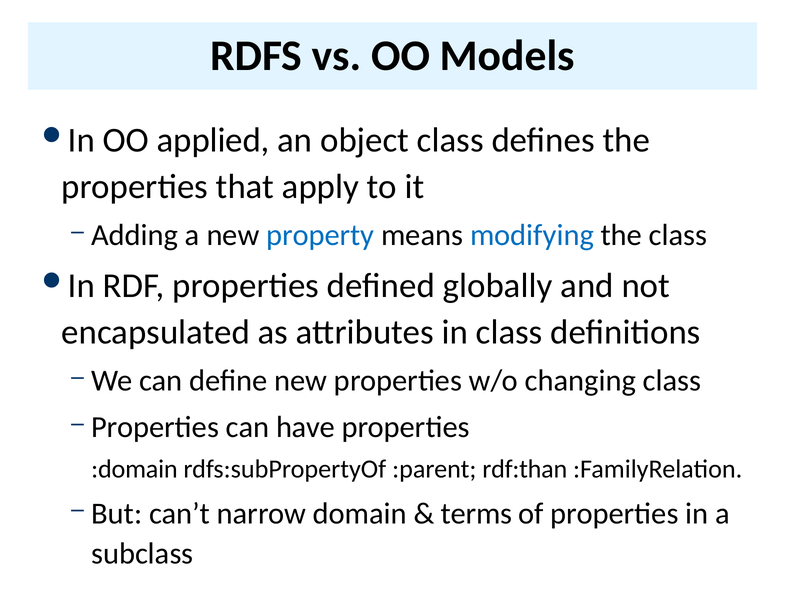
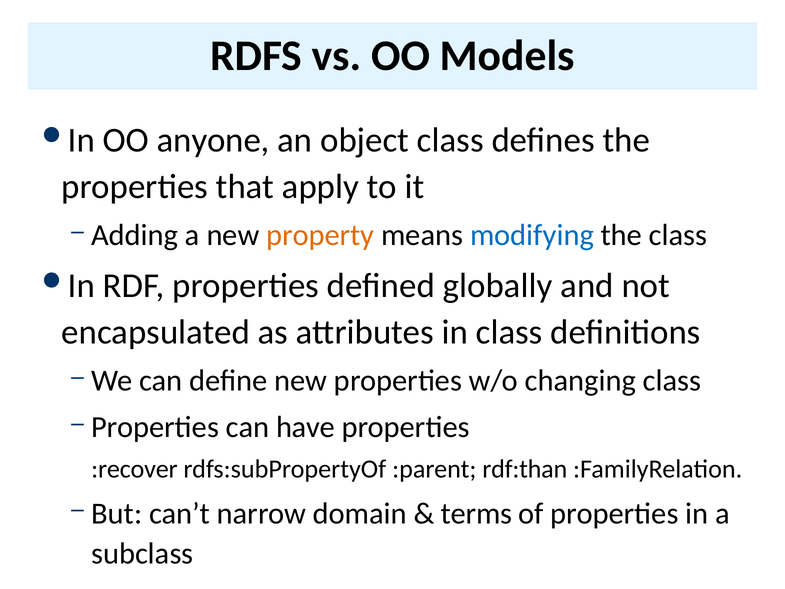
applied: applied -> anyone (213, 140)
property colour: blue -> orange (320, 235)
:domain: :domain -> :recover (134, 469)
